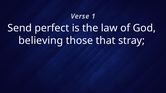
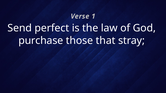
believing: believing -> purchase (41, 41)
